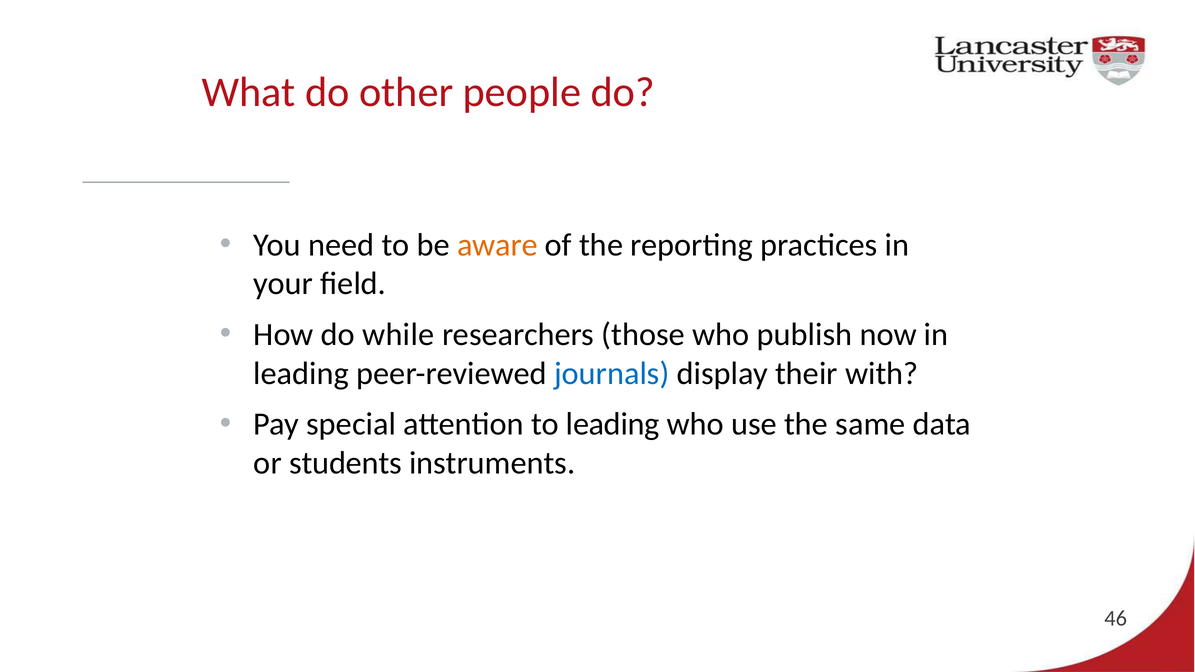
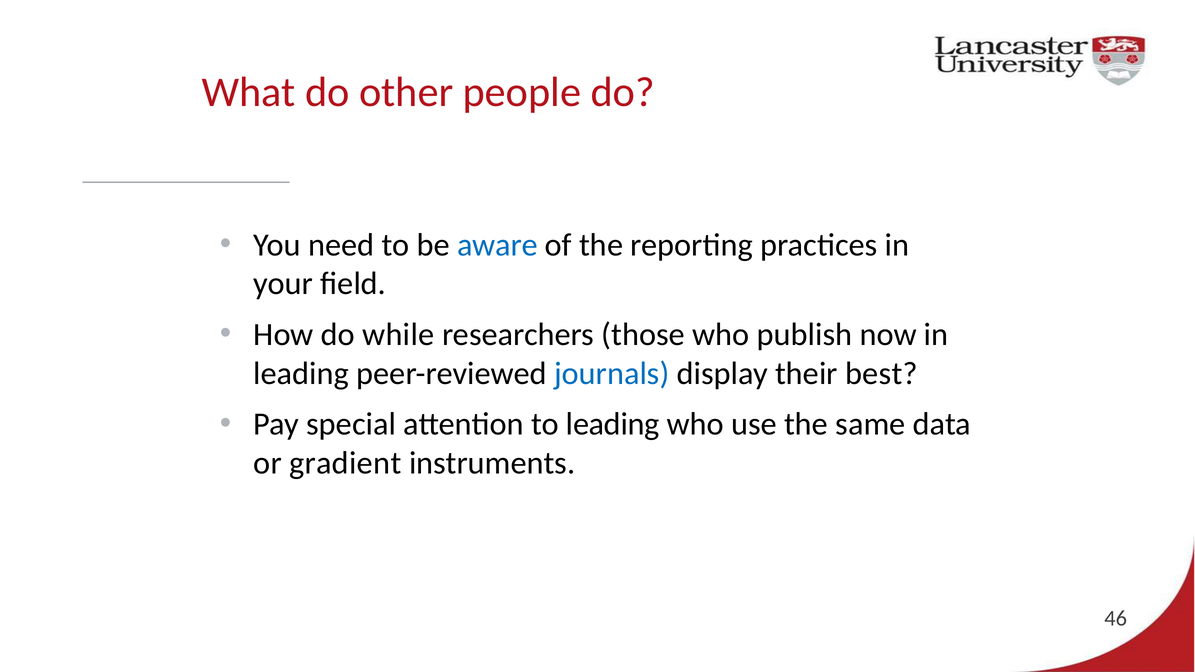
aware colour: orange -> blue (497, 245)
with: with -> best (882, 373)
students: students -> gradient (345, 463)
